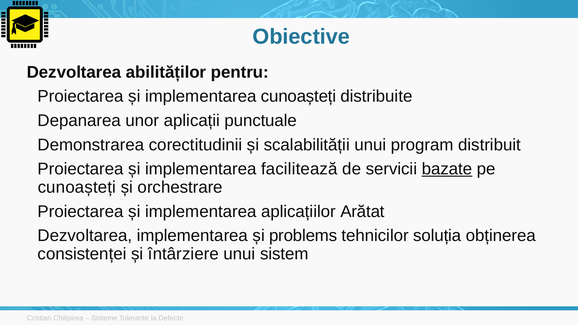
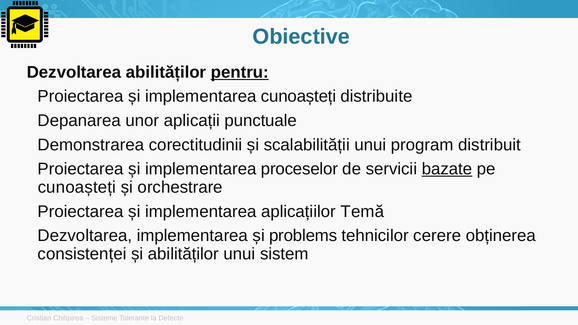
pentru underline: none -> present (240, 72)
facilitează: facilitează -> proceselor (299, 169)
Arătat: Arătat -> Temă (362, 212)
soluția: soluția -> cerere (437, 236)
și întârziere: întârziere -> abilităților (183, 254)
